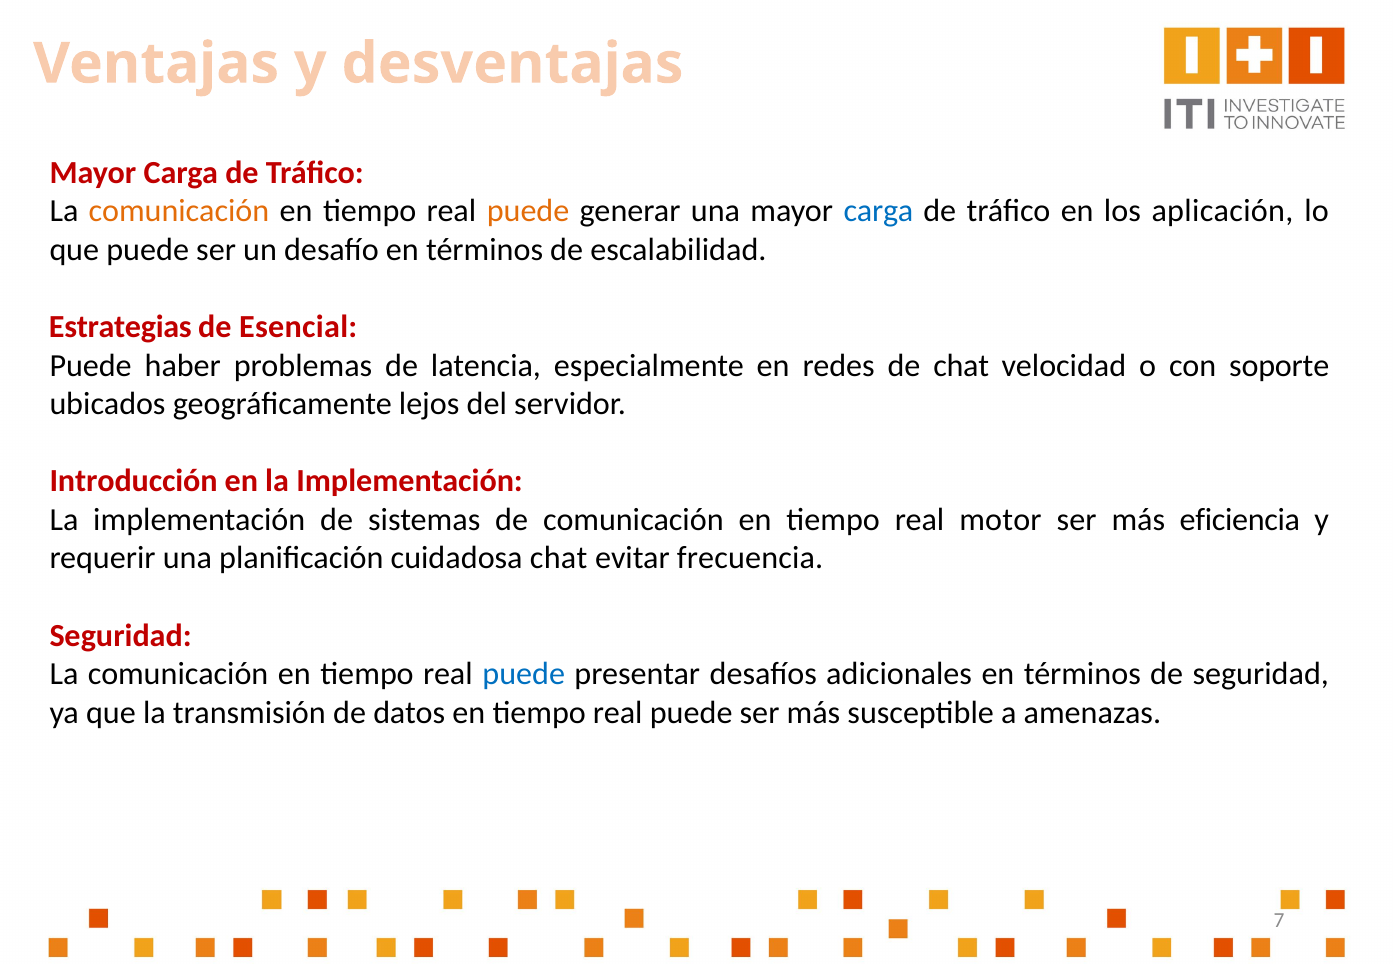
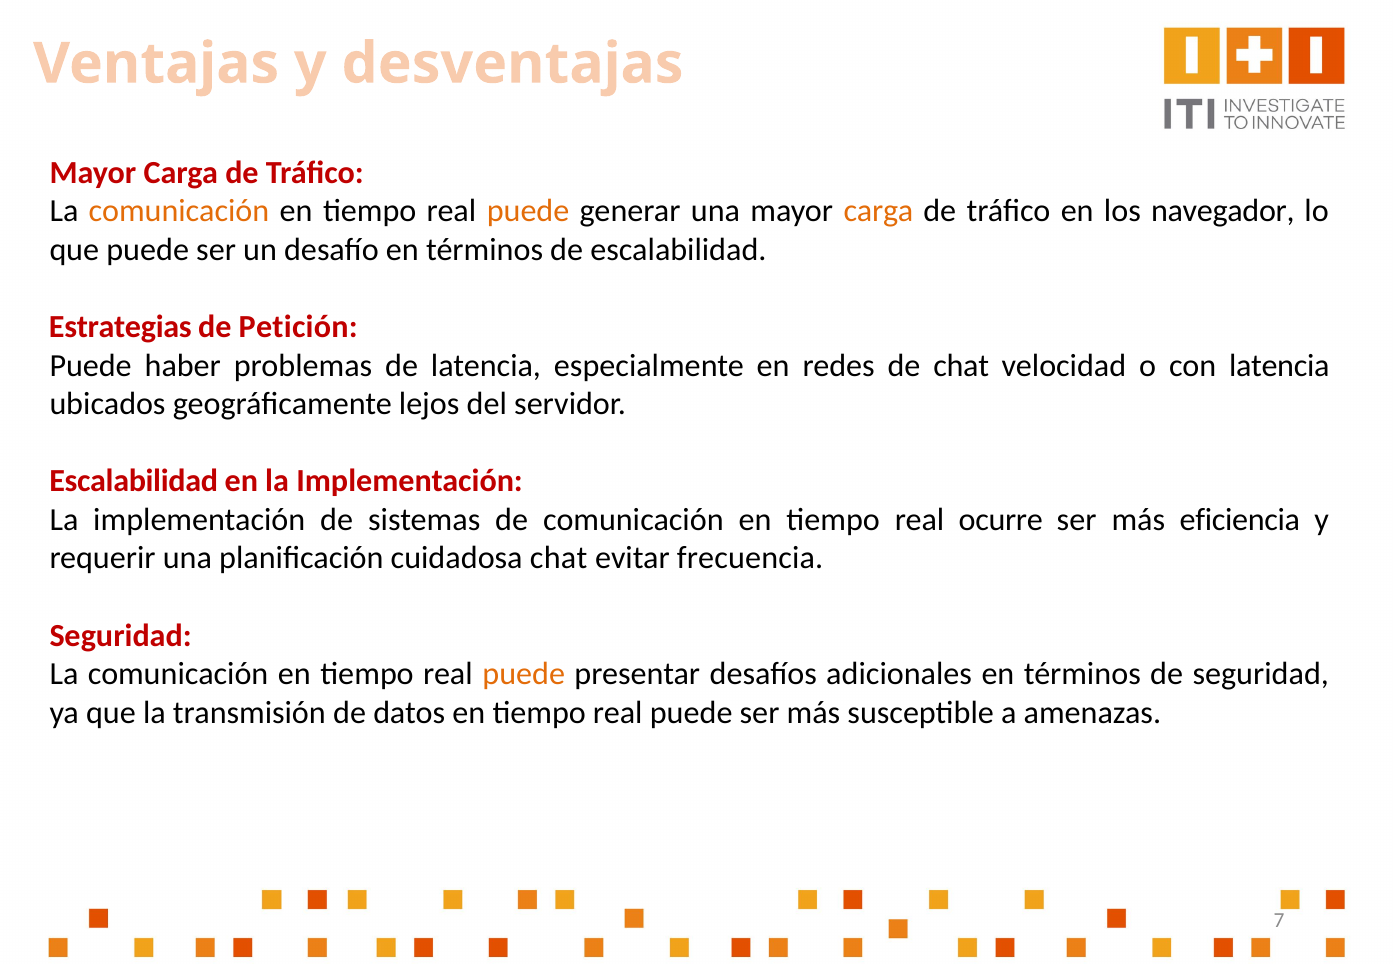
carga colour: blue -> orange (878, 211)
aplicación: aplicación -> navegador (1223, 211)
Esencial: Esencial -> Petición (298, 327)
con soporte: soporte -> latencia (1279, 366)
Introducción: Introducción -> Escalabilidad (134, 481)
motor: motor -> ocurre (1001, 520)
puede colour: blue -> orange (524, 674)
